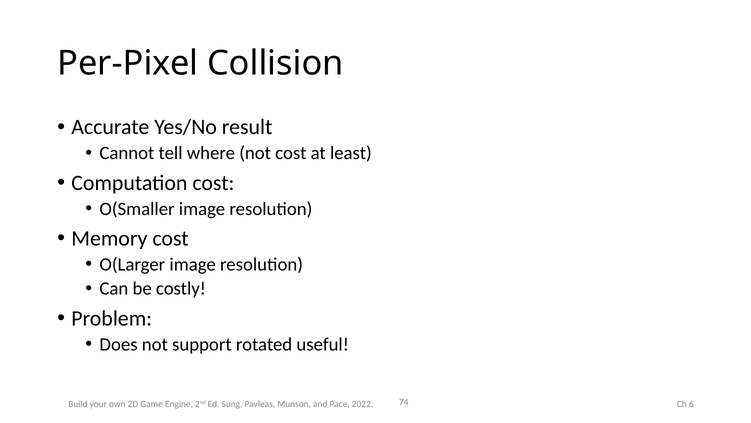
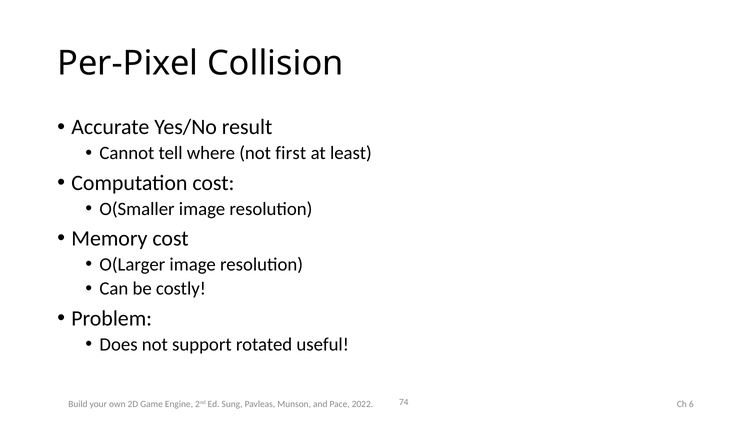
not cost: cost -> first (291, 153)
